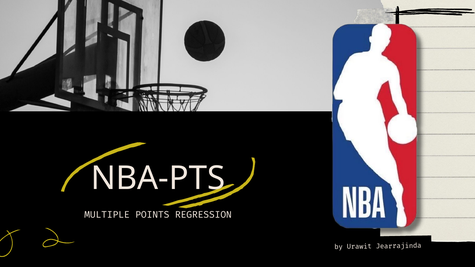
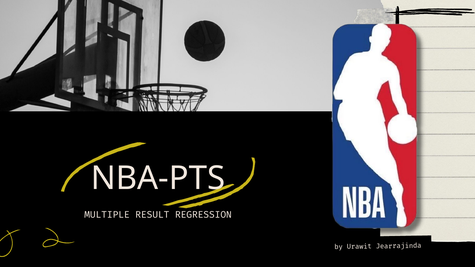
POINTS: POINTS -> RESULT (152, 215)
